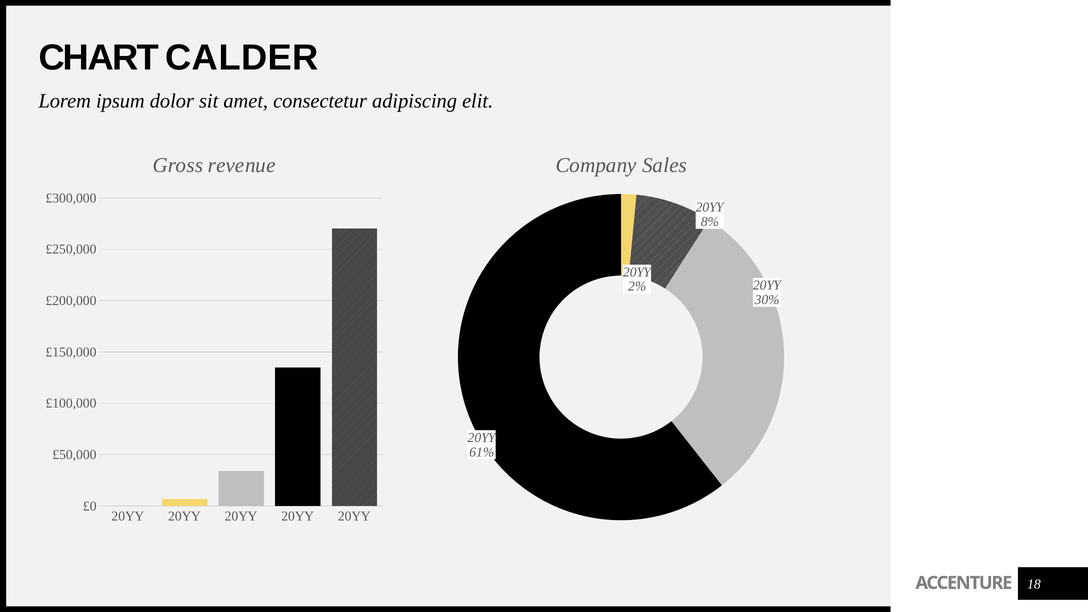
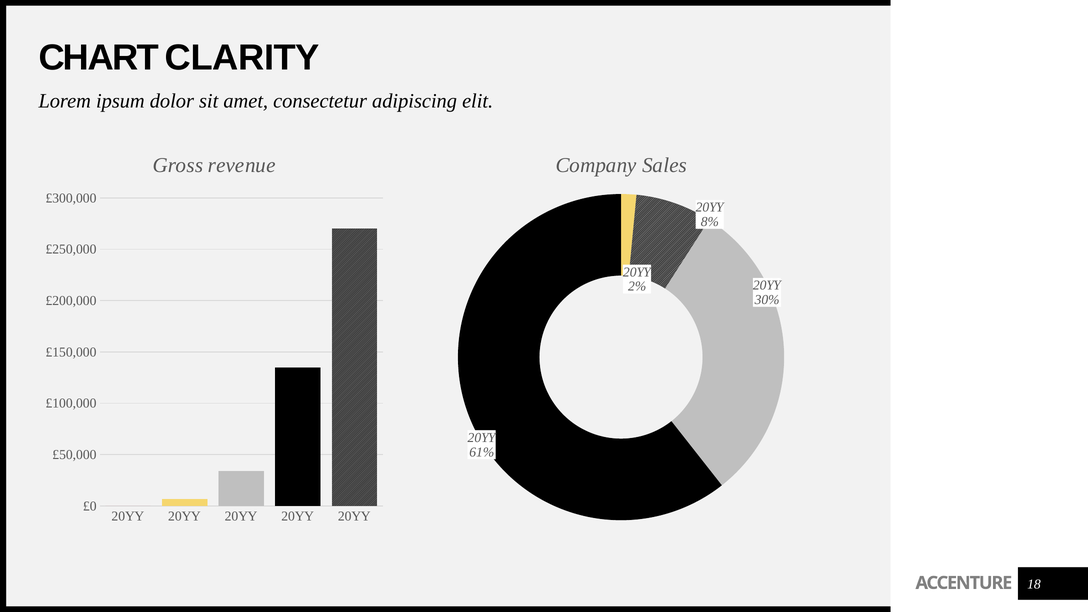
CALDER: CALDER -> CLARITY (242, 58)
